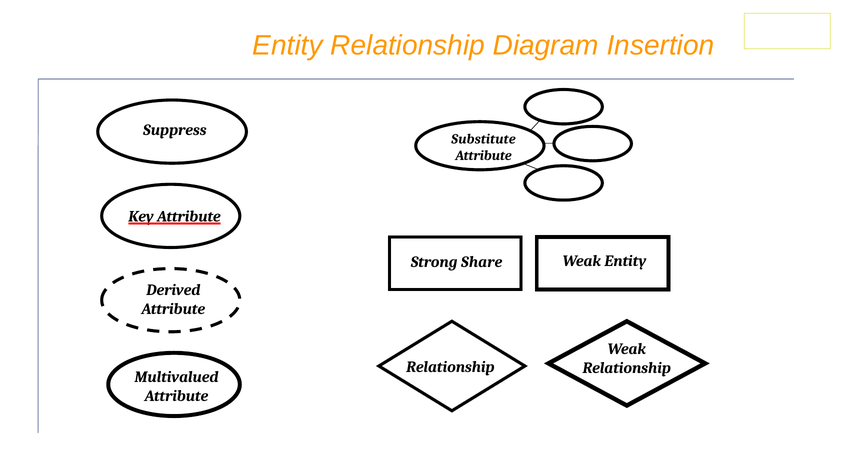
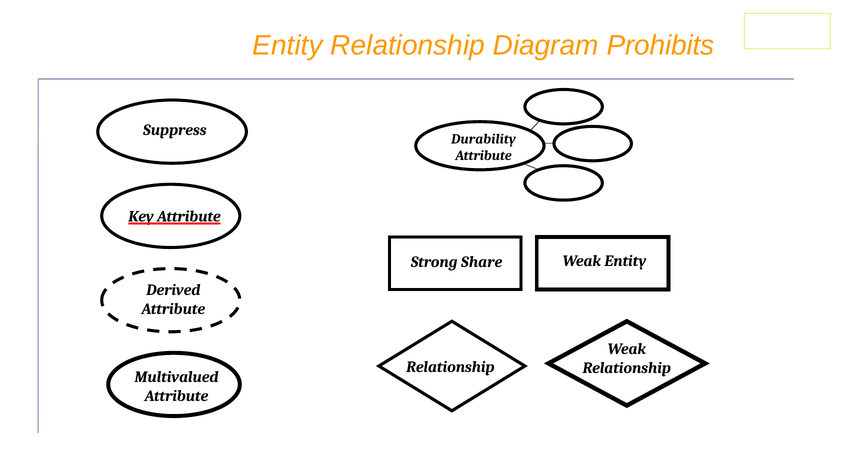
Insertion: Insertion -> Prohibits (661, 46)
Substitute: Substitute -> Durability (483, 139)
